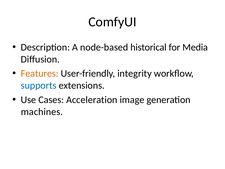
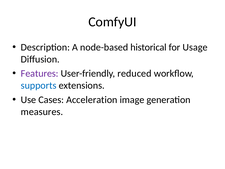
Media: Media -> Usage (195, 47)
Features colour: orange -> purple (40, 73)
integrity: integrity -> reduced (134, 73)
machines: machines -> measures (42, 112)
